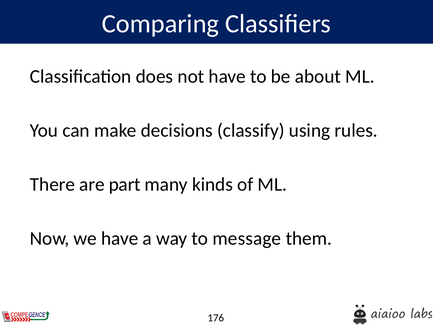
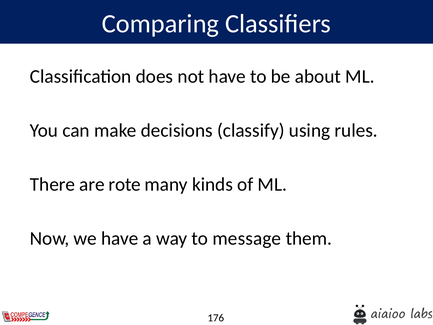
part: part -> rote (125, 184)
